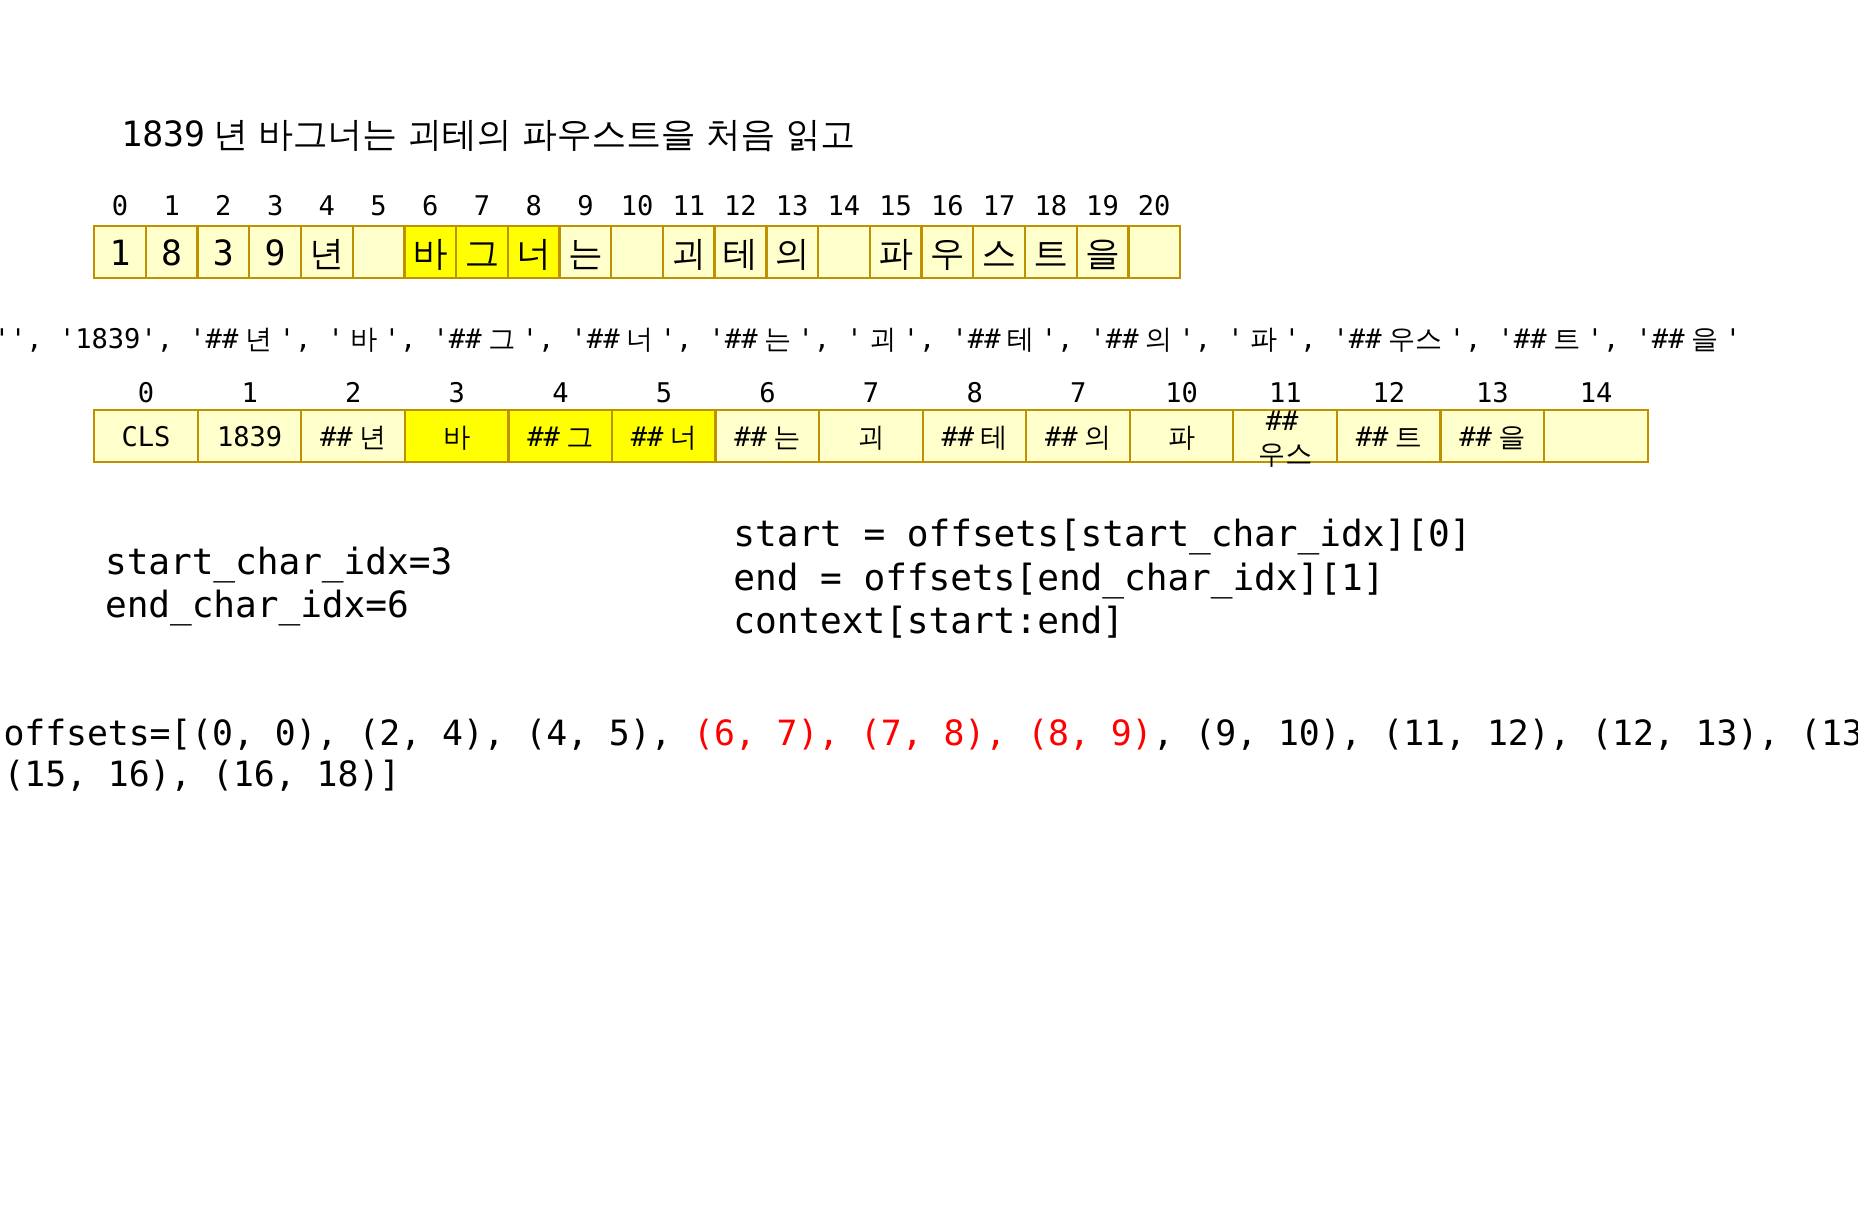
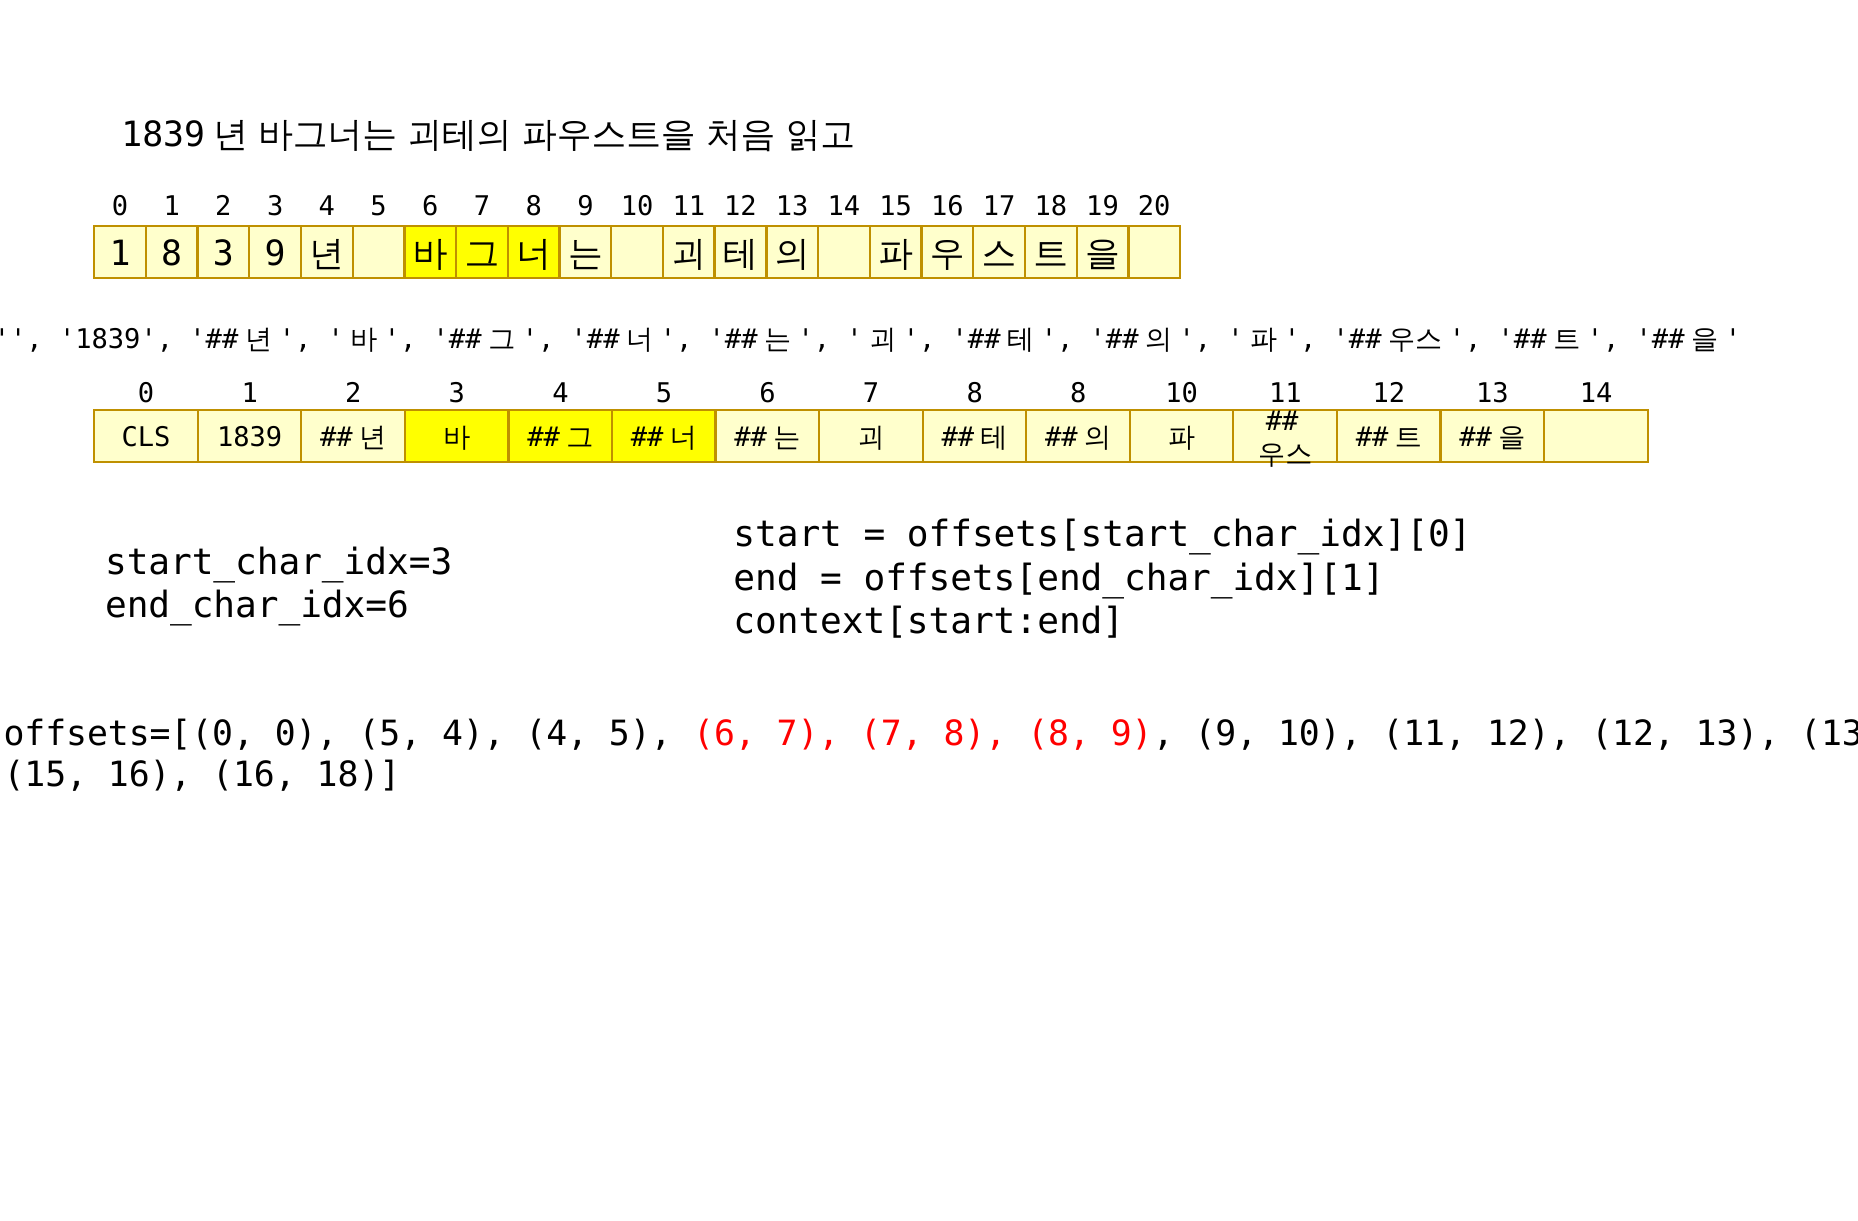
6 7 8 7: 7 -> 8 (1078, 393)
0 2: 2 -> 5 (390, 733)
